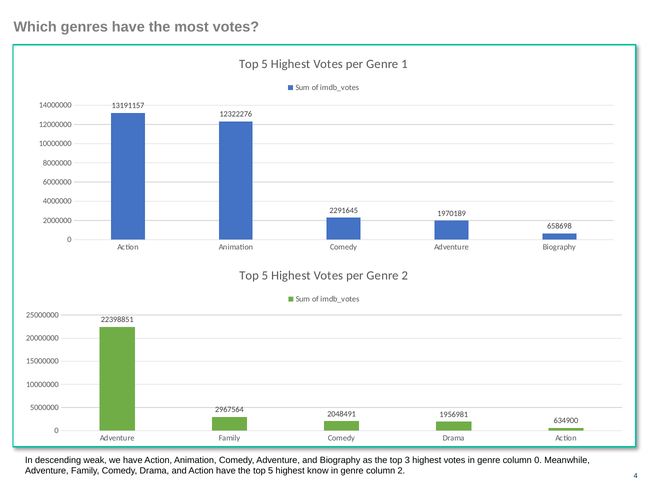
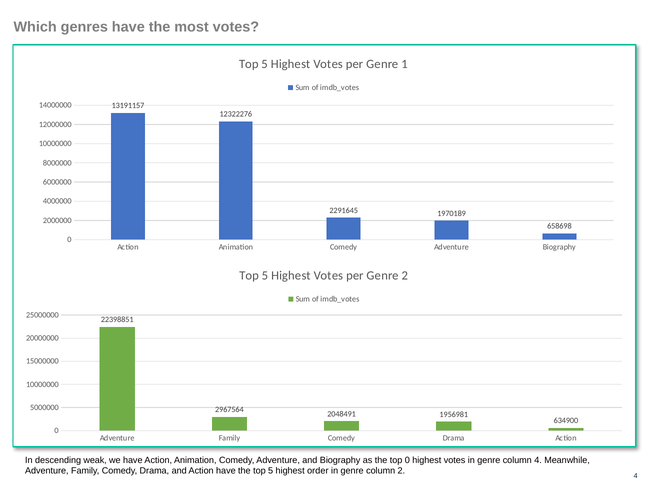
top 3: 3 -> 0 (407, 461)
column 0: 0 -> 4 (538, 461)
know: know -> order (318, 471)
